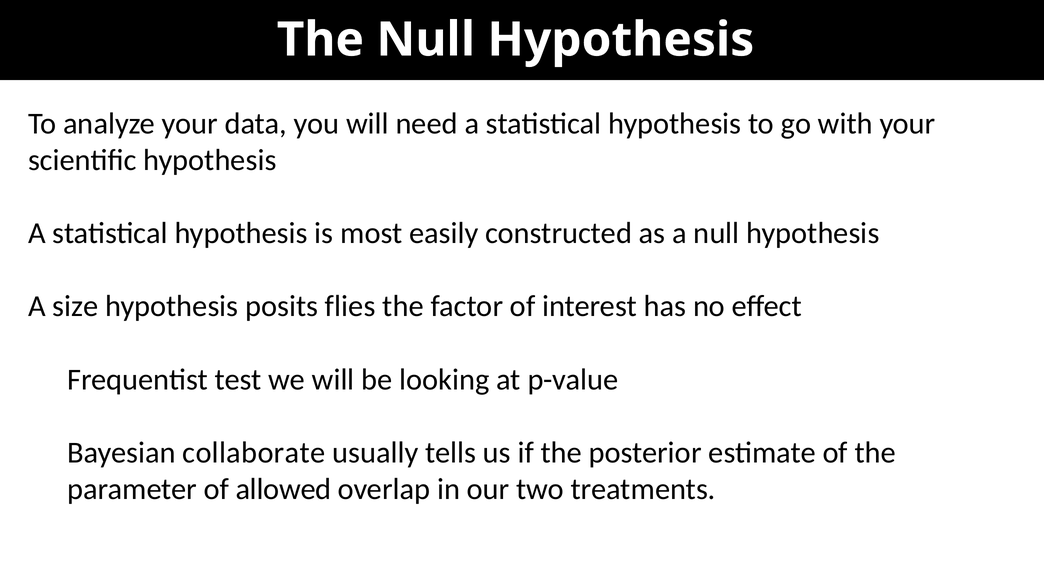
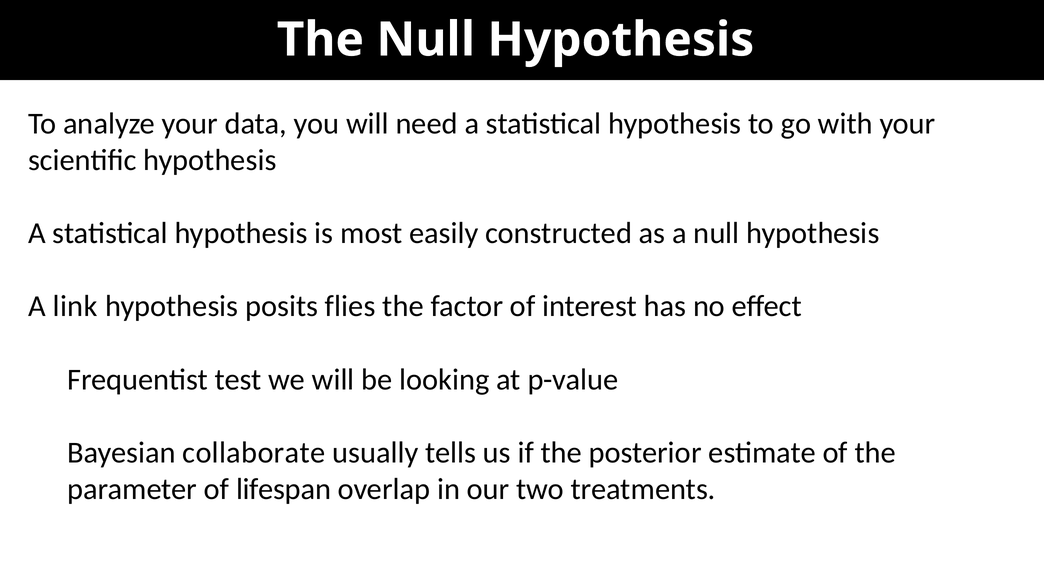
size: size -> link (75, 307)
allowed: allowed -> lifespan (284, 489)
